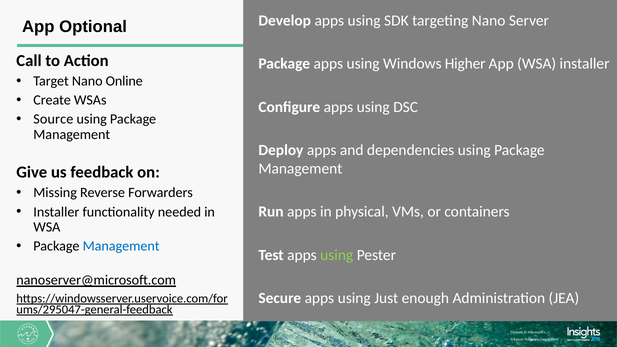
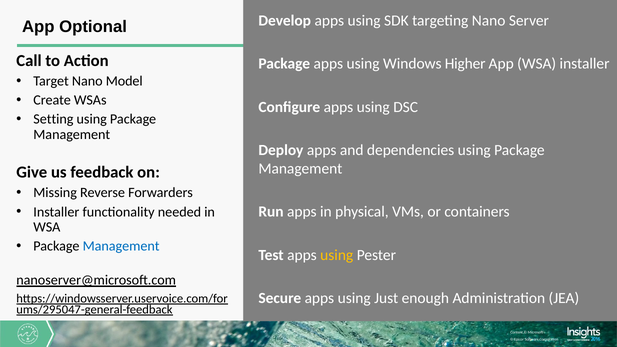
Online: Online -> Model (124, 81)
Source: Source -> Setting (53, 119)
using colour: light green -> yellow (337, 255)
